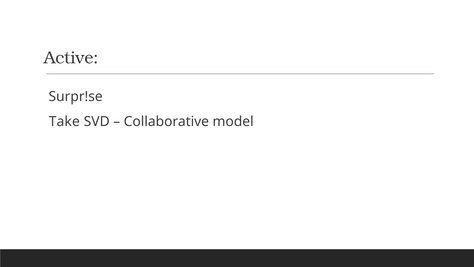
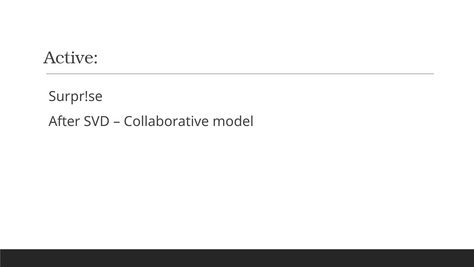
Take: Take -> After (64, 121)
